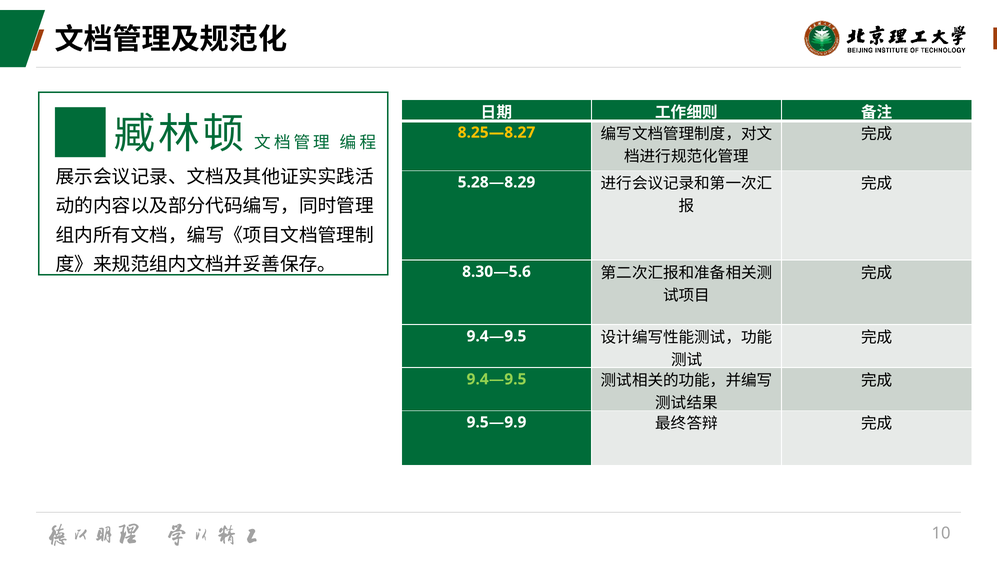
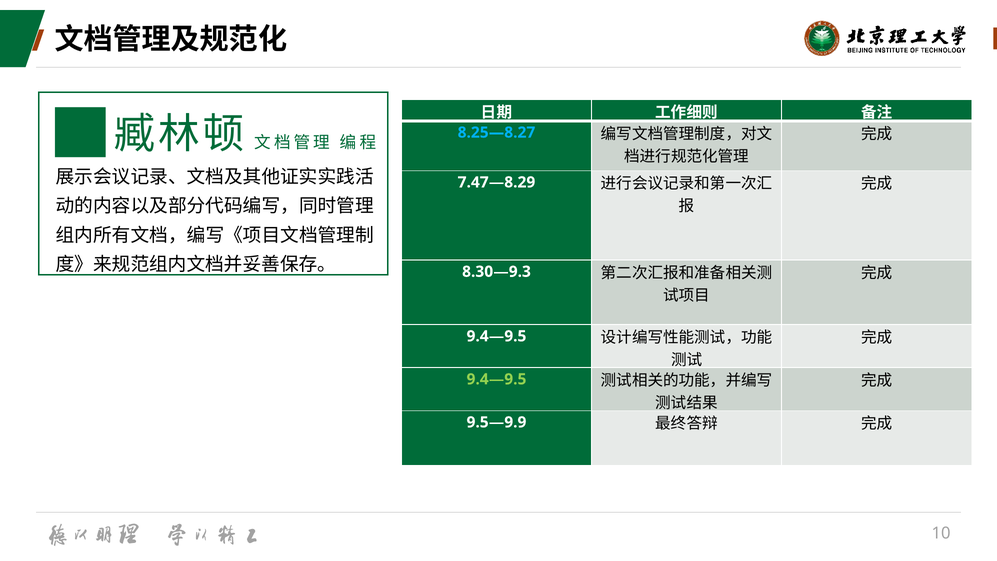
8.25—8.27 colour: yellow -> light blue (496, 132)
5.28—8.29: 5.28—8.29 -> 7.47—8.29 (496, 182)
8.30—5.6: 8.30—5.6 -> 8.30—9.3 (497, 272)
